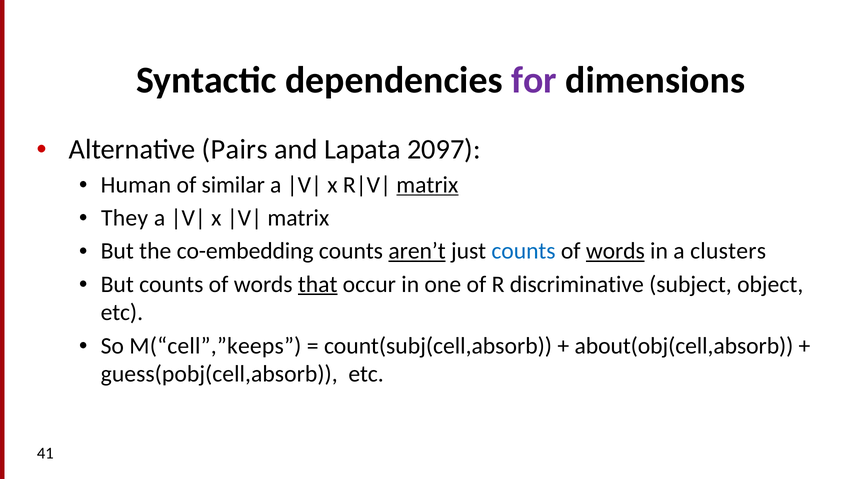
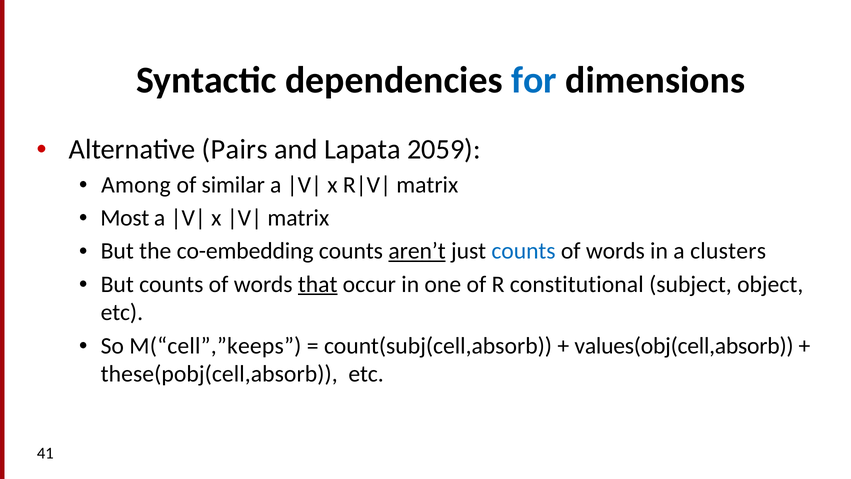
for colour: purple -> blue (534, 80)
2097: 2097 -> 2059 (444, 149)
Human: Human -> Among (136, 185)
matrix underline: present -> none (427, 185)
They: They -> Most (125, 218)
words underline: present -> none (615, 251)
discriminative: discriminative -> constitutional (577, 284)
about(obj(cell,absorb: about(obj(cell,absorb -> values(obj(cell,absorb (684, 346)
guess(pobj(cell,absorb: guess(pobj(cell,absorb -> these(pobj(cell,absorb (219, 374)
